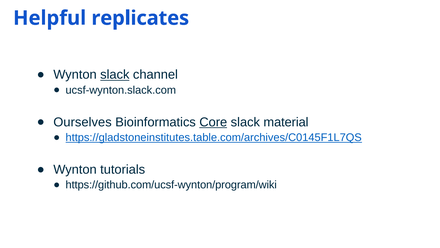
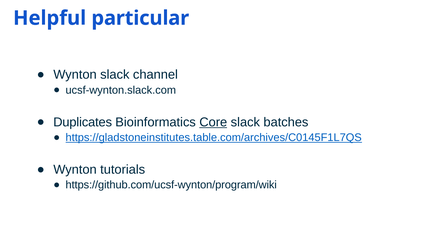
replicates: replicates -> particular (140, 18)
slack underline: present -> none (115, 75)
Ourselves: Ourselves -> Duplicates (83, 122)
material: material -> batches (286, 122)
